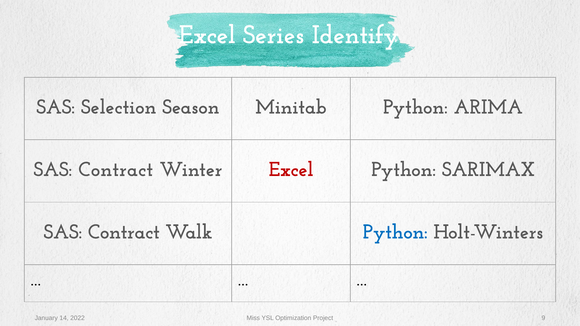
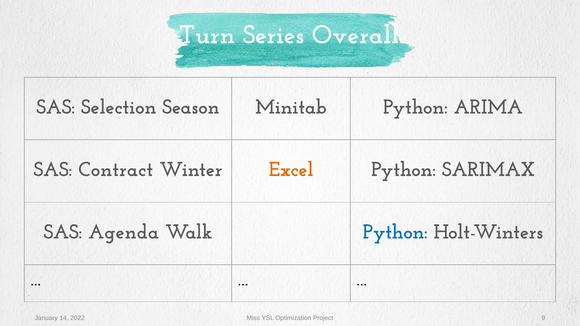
Excel: Excel -> Turn (207, 35)
Identify: Identify -> Overall (355, 35)
Excel colour: red -> orange (291, 169)
Contract: Contract -> Agenda (124, 232)
